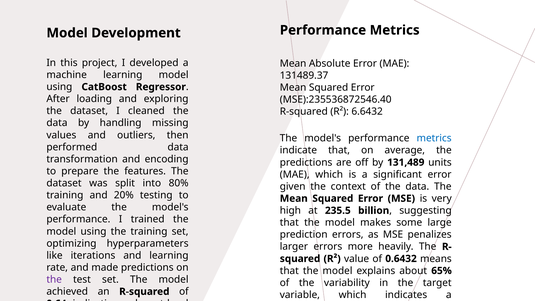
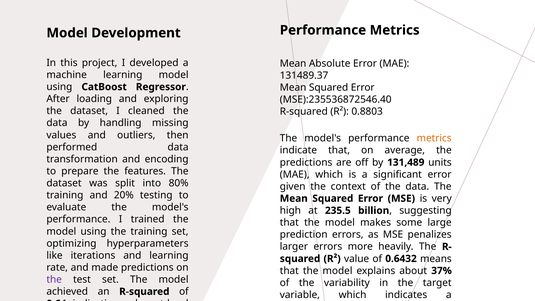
6.6432: 6.6432 -> 0.8803 (367, 112)
metrics colour: blue -> orange (434, 138)
65%: 65% -> 37% (442, 271)
